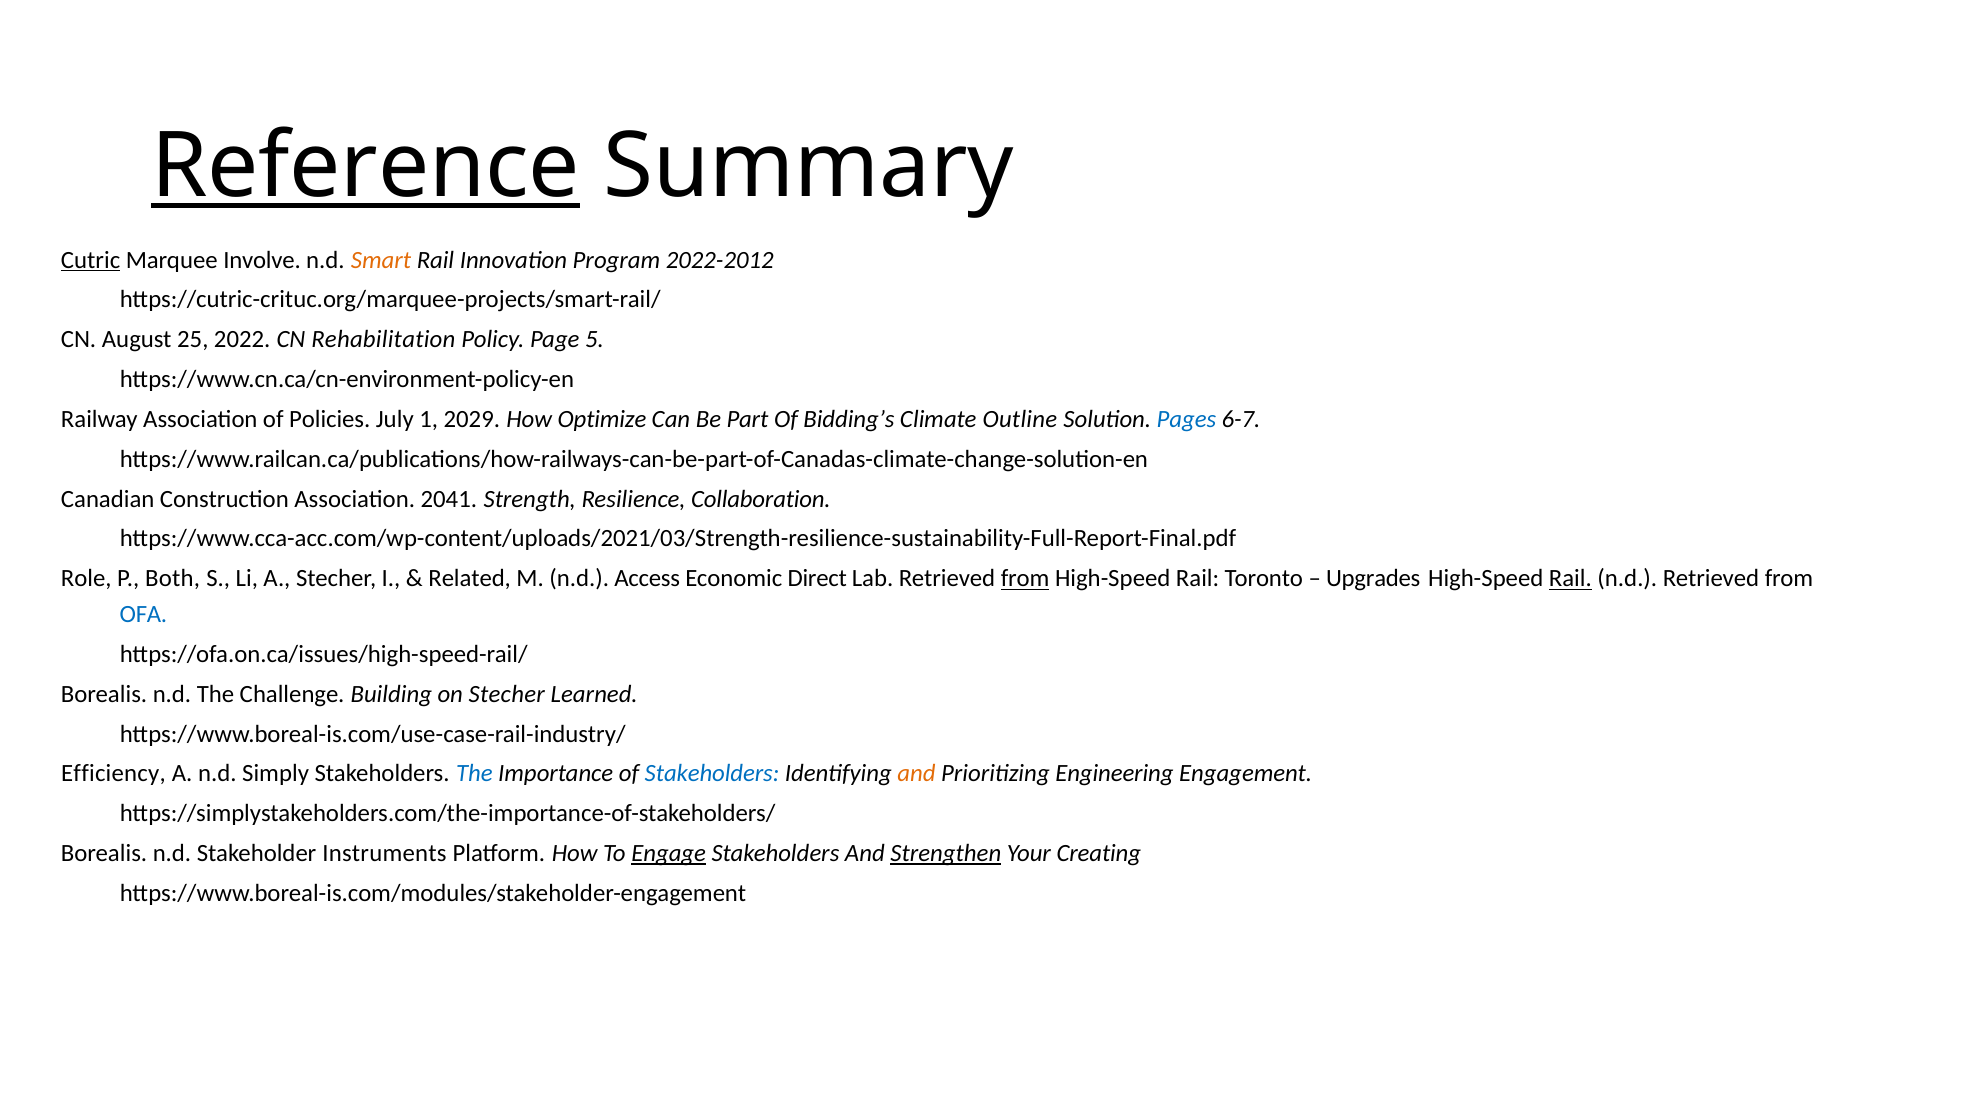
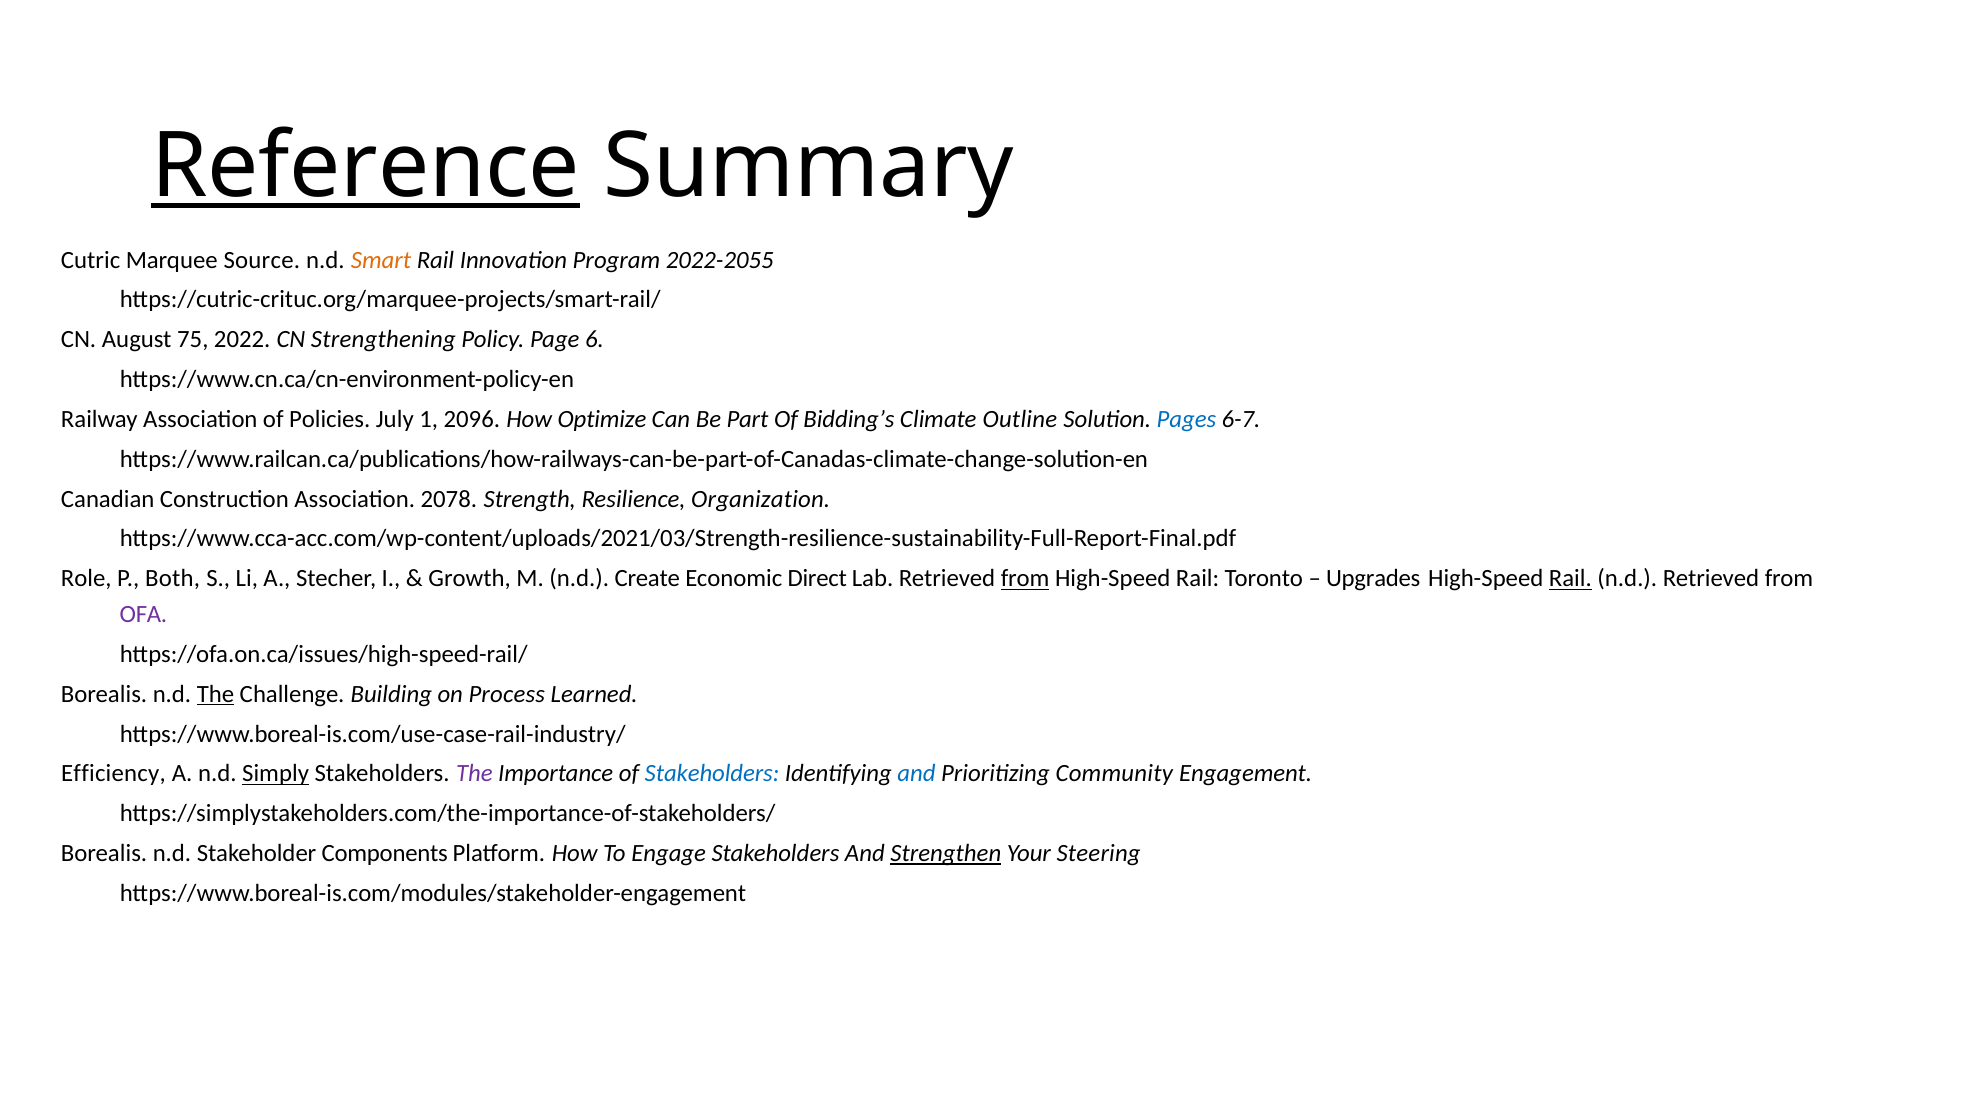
Cutric underline: present -> none (91, 260)
Involve: Involve -> Source (262, 260)
2022-2012: 2022-2012 -> 2022-2055 (720, 260)
25: 25 -> 75 (193, 340)
Rehabilitation: Rehabilitation -> Strengthening (383, 340)
5: 5 -> 6 (595, 340)
2029: 2029 -> 2096 (472, 419)
2041: 2041 -> 2078 (449, 499)
Collaboration: Collaboration -> Organization (761, 499)
Related: Related -> Growth (470, 579)
Access: Access -> Create (647, 579)
OFA colour: blue -> purple (143, 614)
The underline: none -> present (216, 694)
on Stecher: Stecher -> Process (507, 694)
Simply underline: none -> present (276, 774)
The colour: blue -> purple (474, 774)
and colour: orange -> blue (917, 774)
Engineering: Engineering -> Community (1114, 774)
Instruments: Instruments -> Components (385, 853)
Engage underline: present -> none (669, 853)
Creating: Creating -> Steering (1099, 853)
